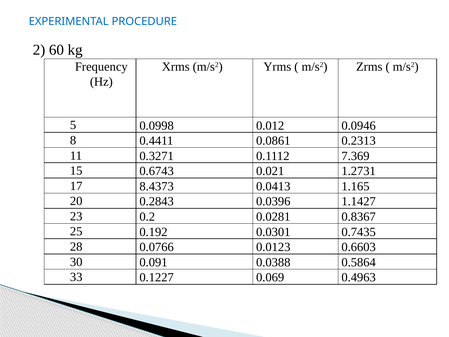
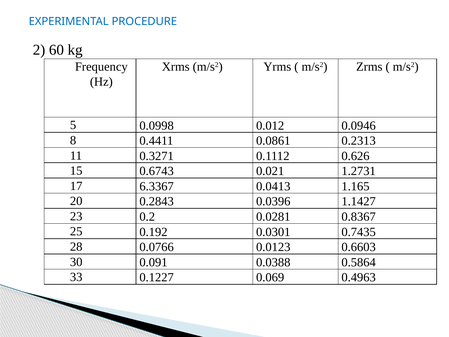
7.369: 7.369 -> 0.626 (356, 156)
8.4373: 8.4373 -> 6.3367 (157, 186)
